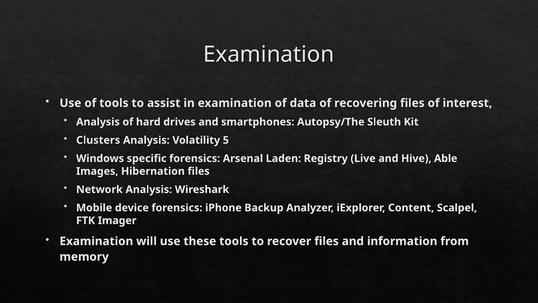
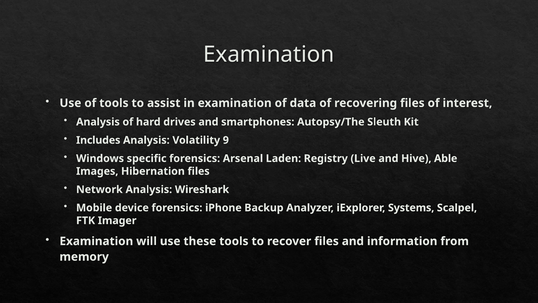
Clusters: Clusters -> Includes (98, 140)
5: 5 -> 9 (226, 140)
Content: Content -> Systems (411, 208)
